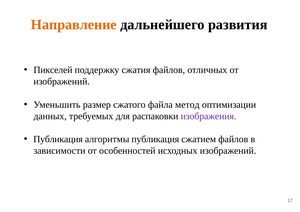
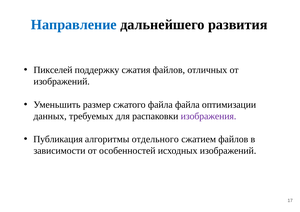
Направление colour: orange -> blue (74, 25)
файла метод: метод -> файла (187, 105)
алгоритмы публикация: публикация -> отдельного (155, 139)
